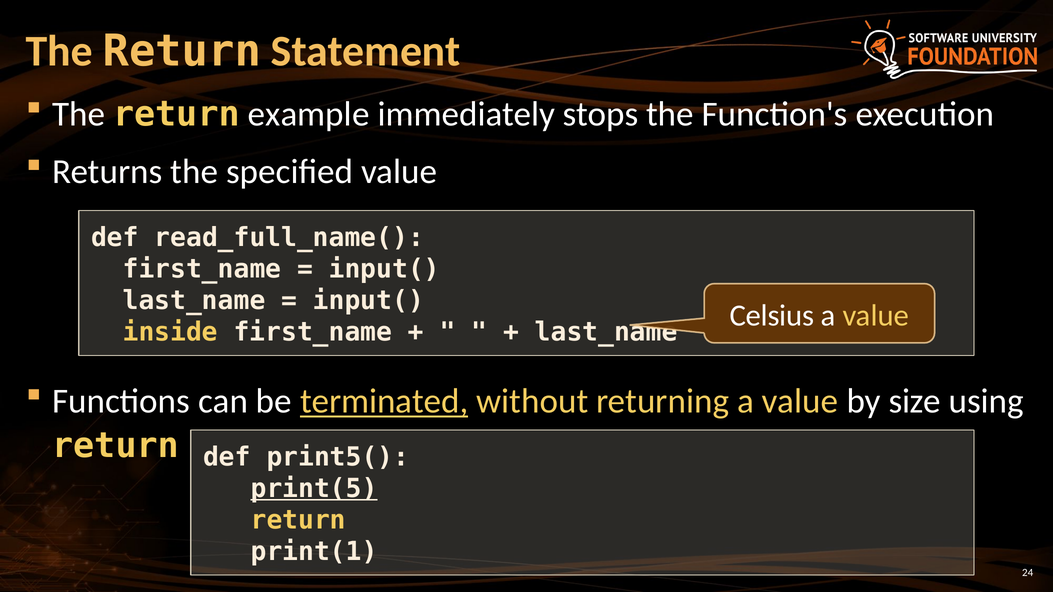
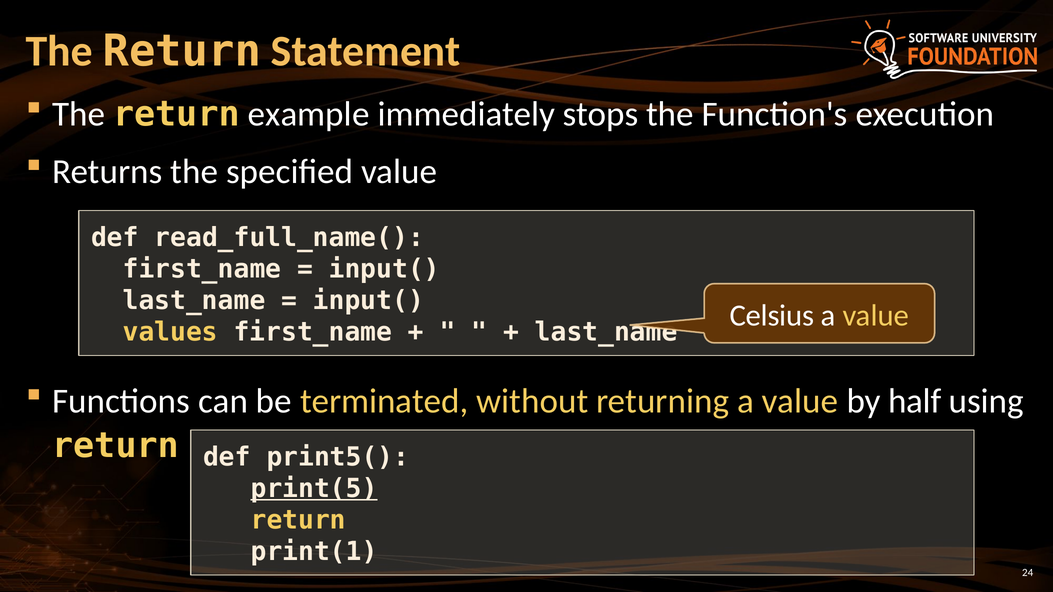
inside: inside -> values (170, 332)
terminated underline: present -> none (384, 402)
size: size -> half (915, 402)
